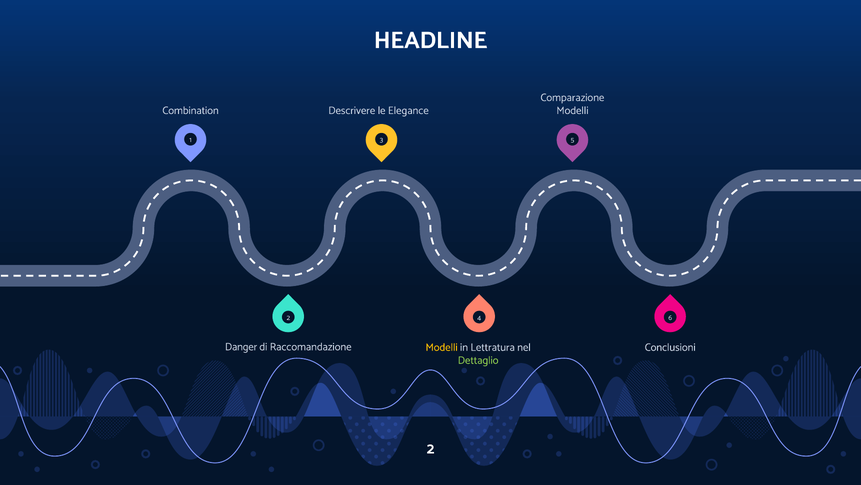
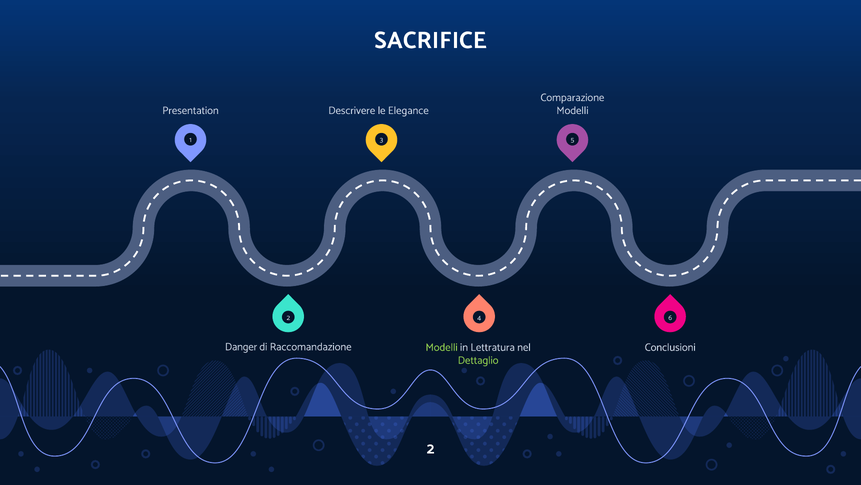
HEADLINE: HEADLINE -> SACRIFICE (430, 40)
Combination: Combination -> Presentation (190, 110)
Modelli colour: yellow -> light green (442, 347)
